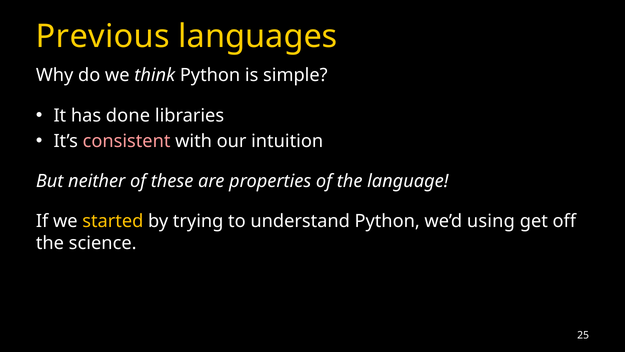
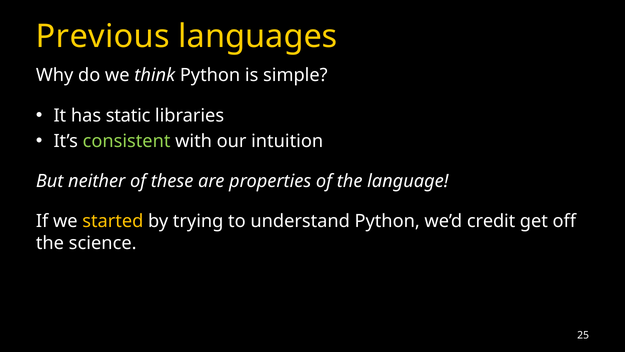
done: done -> static (128, 115)
consistent colour: pink -> light green (127, 141)
using: using -> credit (491, 221)
